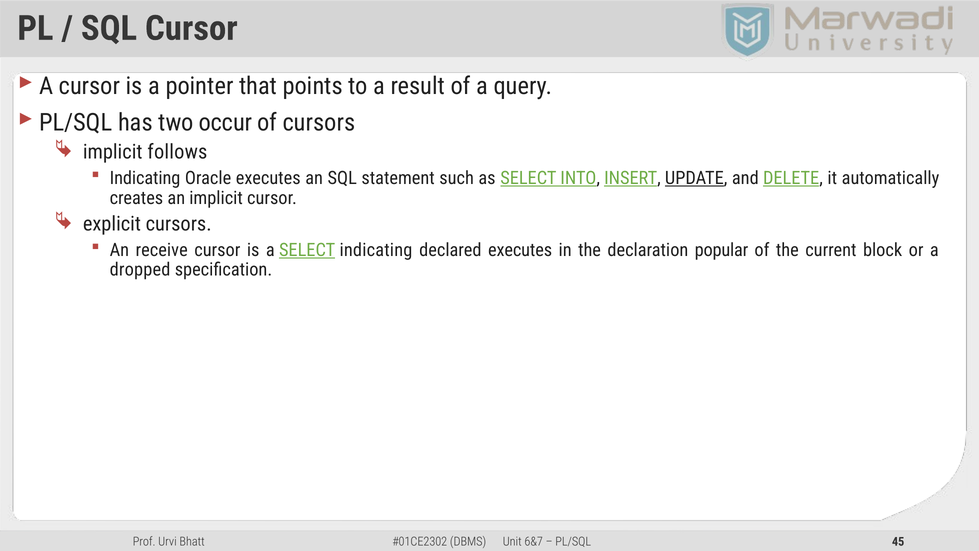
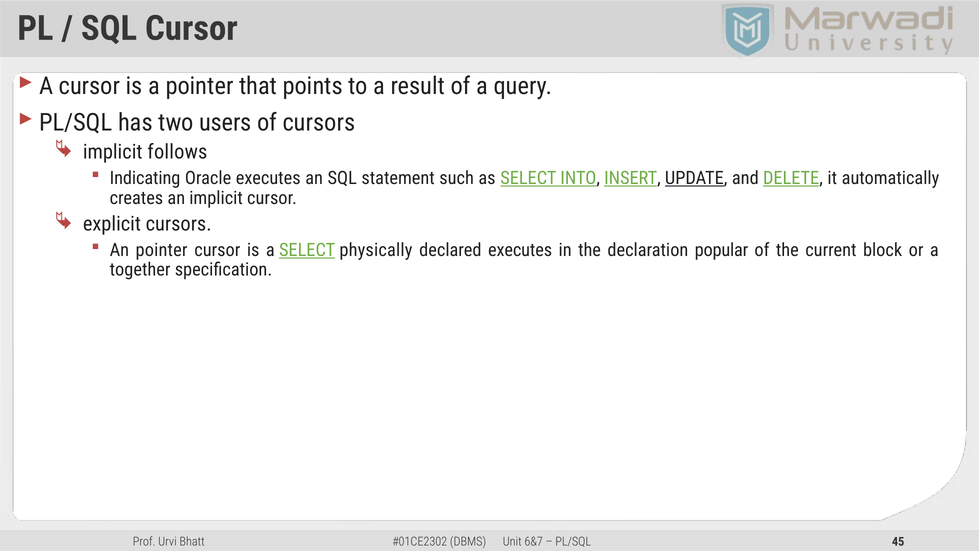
occur: occur -> users (225, 123)
An receive: receive -> pointer (162, 250)
SELECT indicating: indicating -> physically (376, 250)
dropped: dropped -> together (140, 270)
